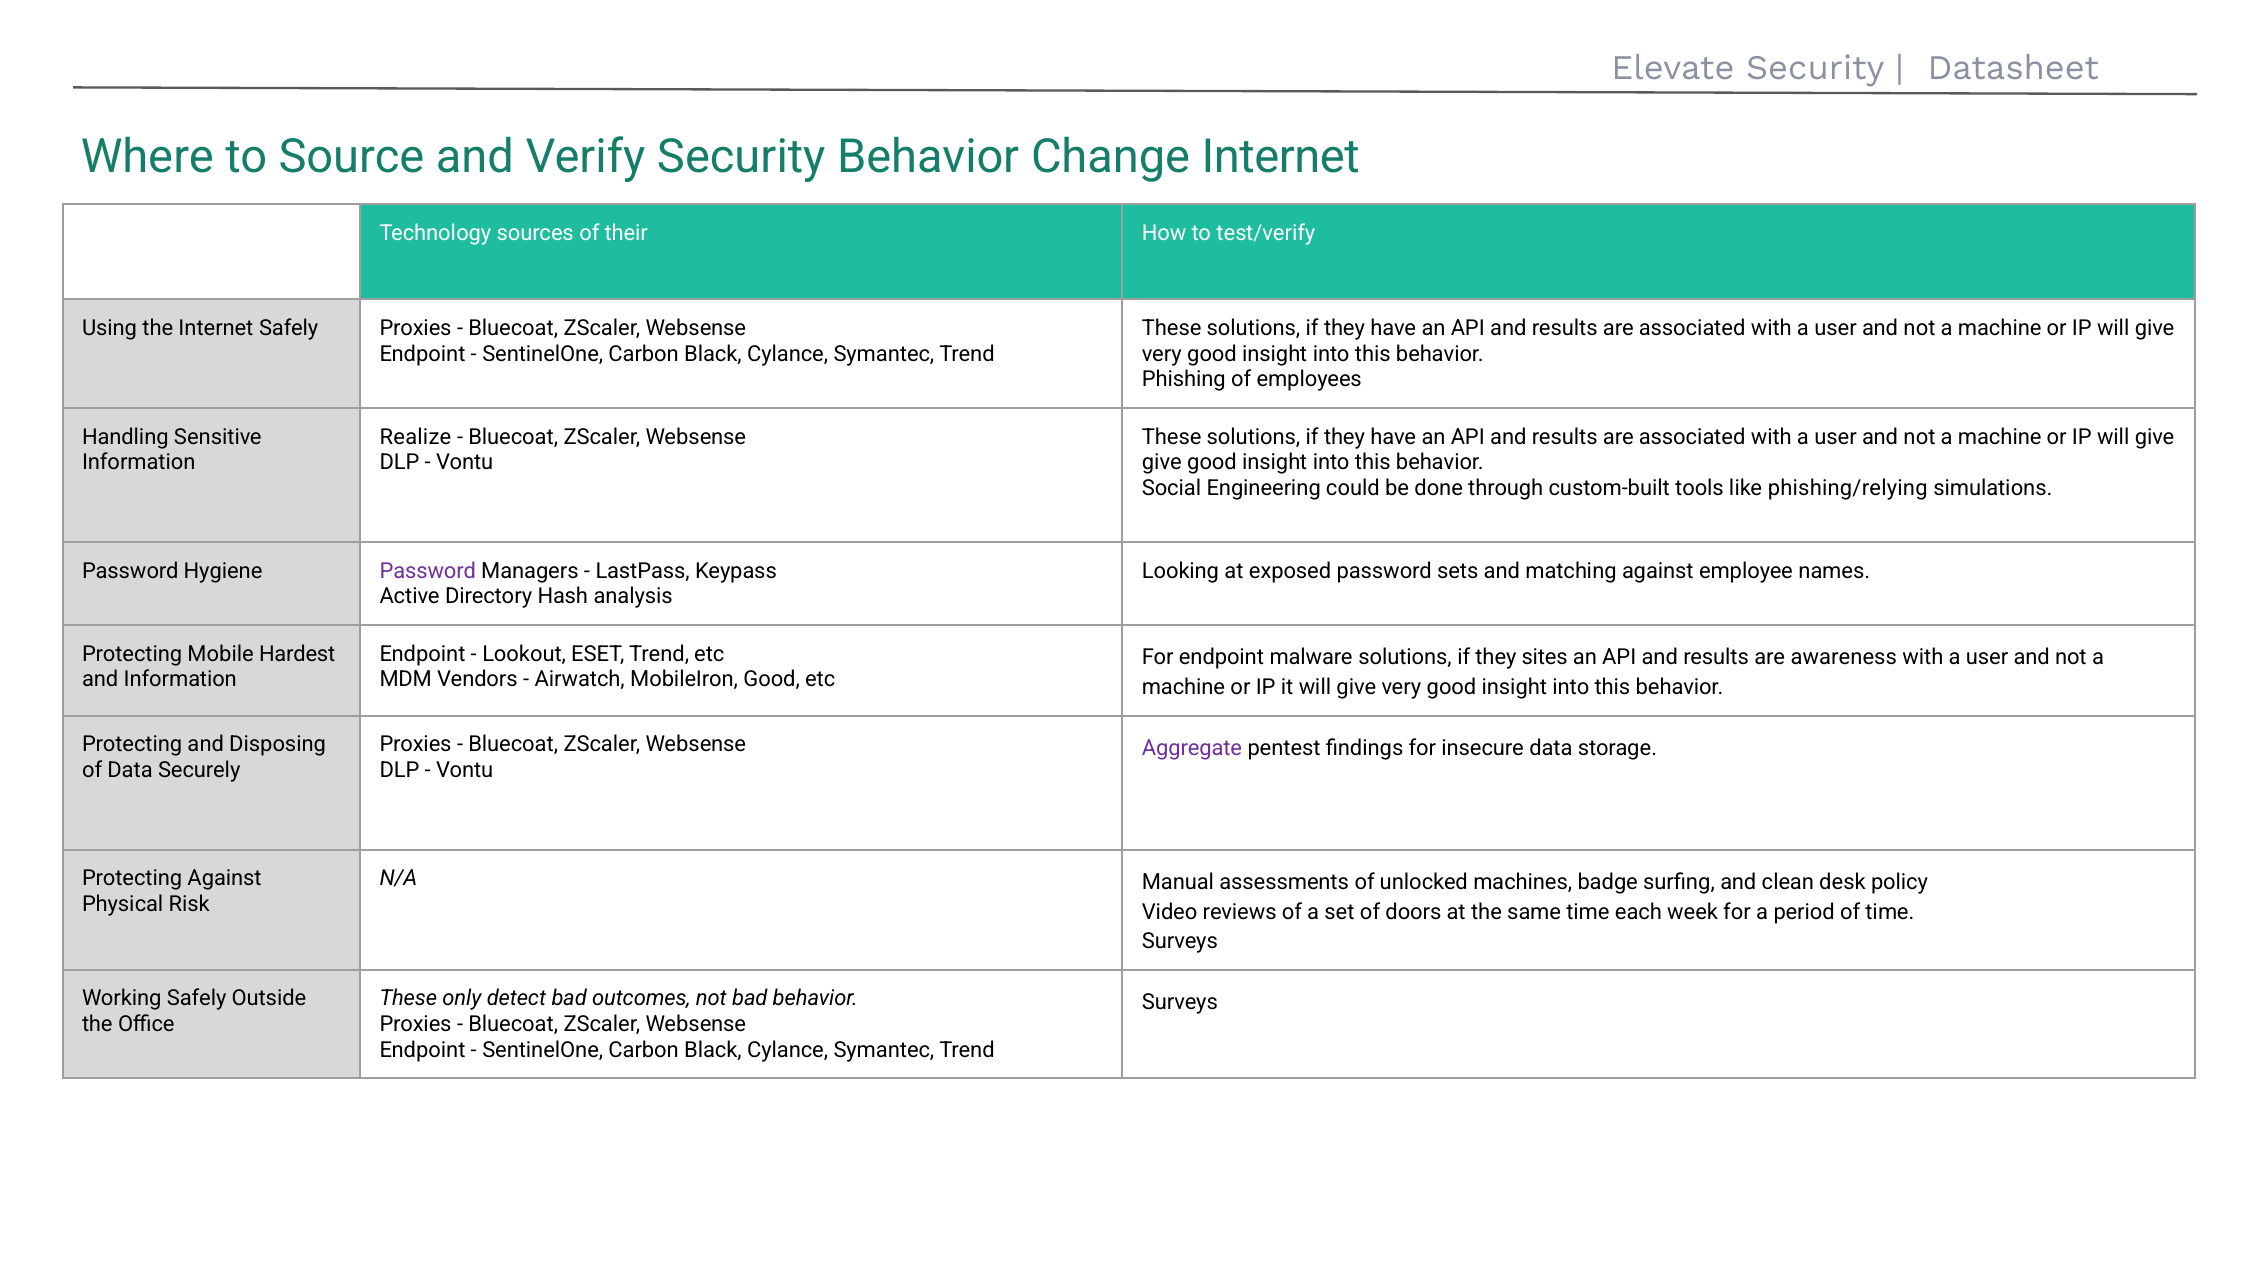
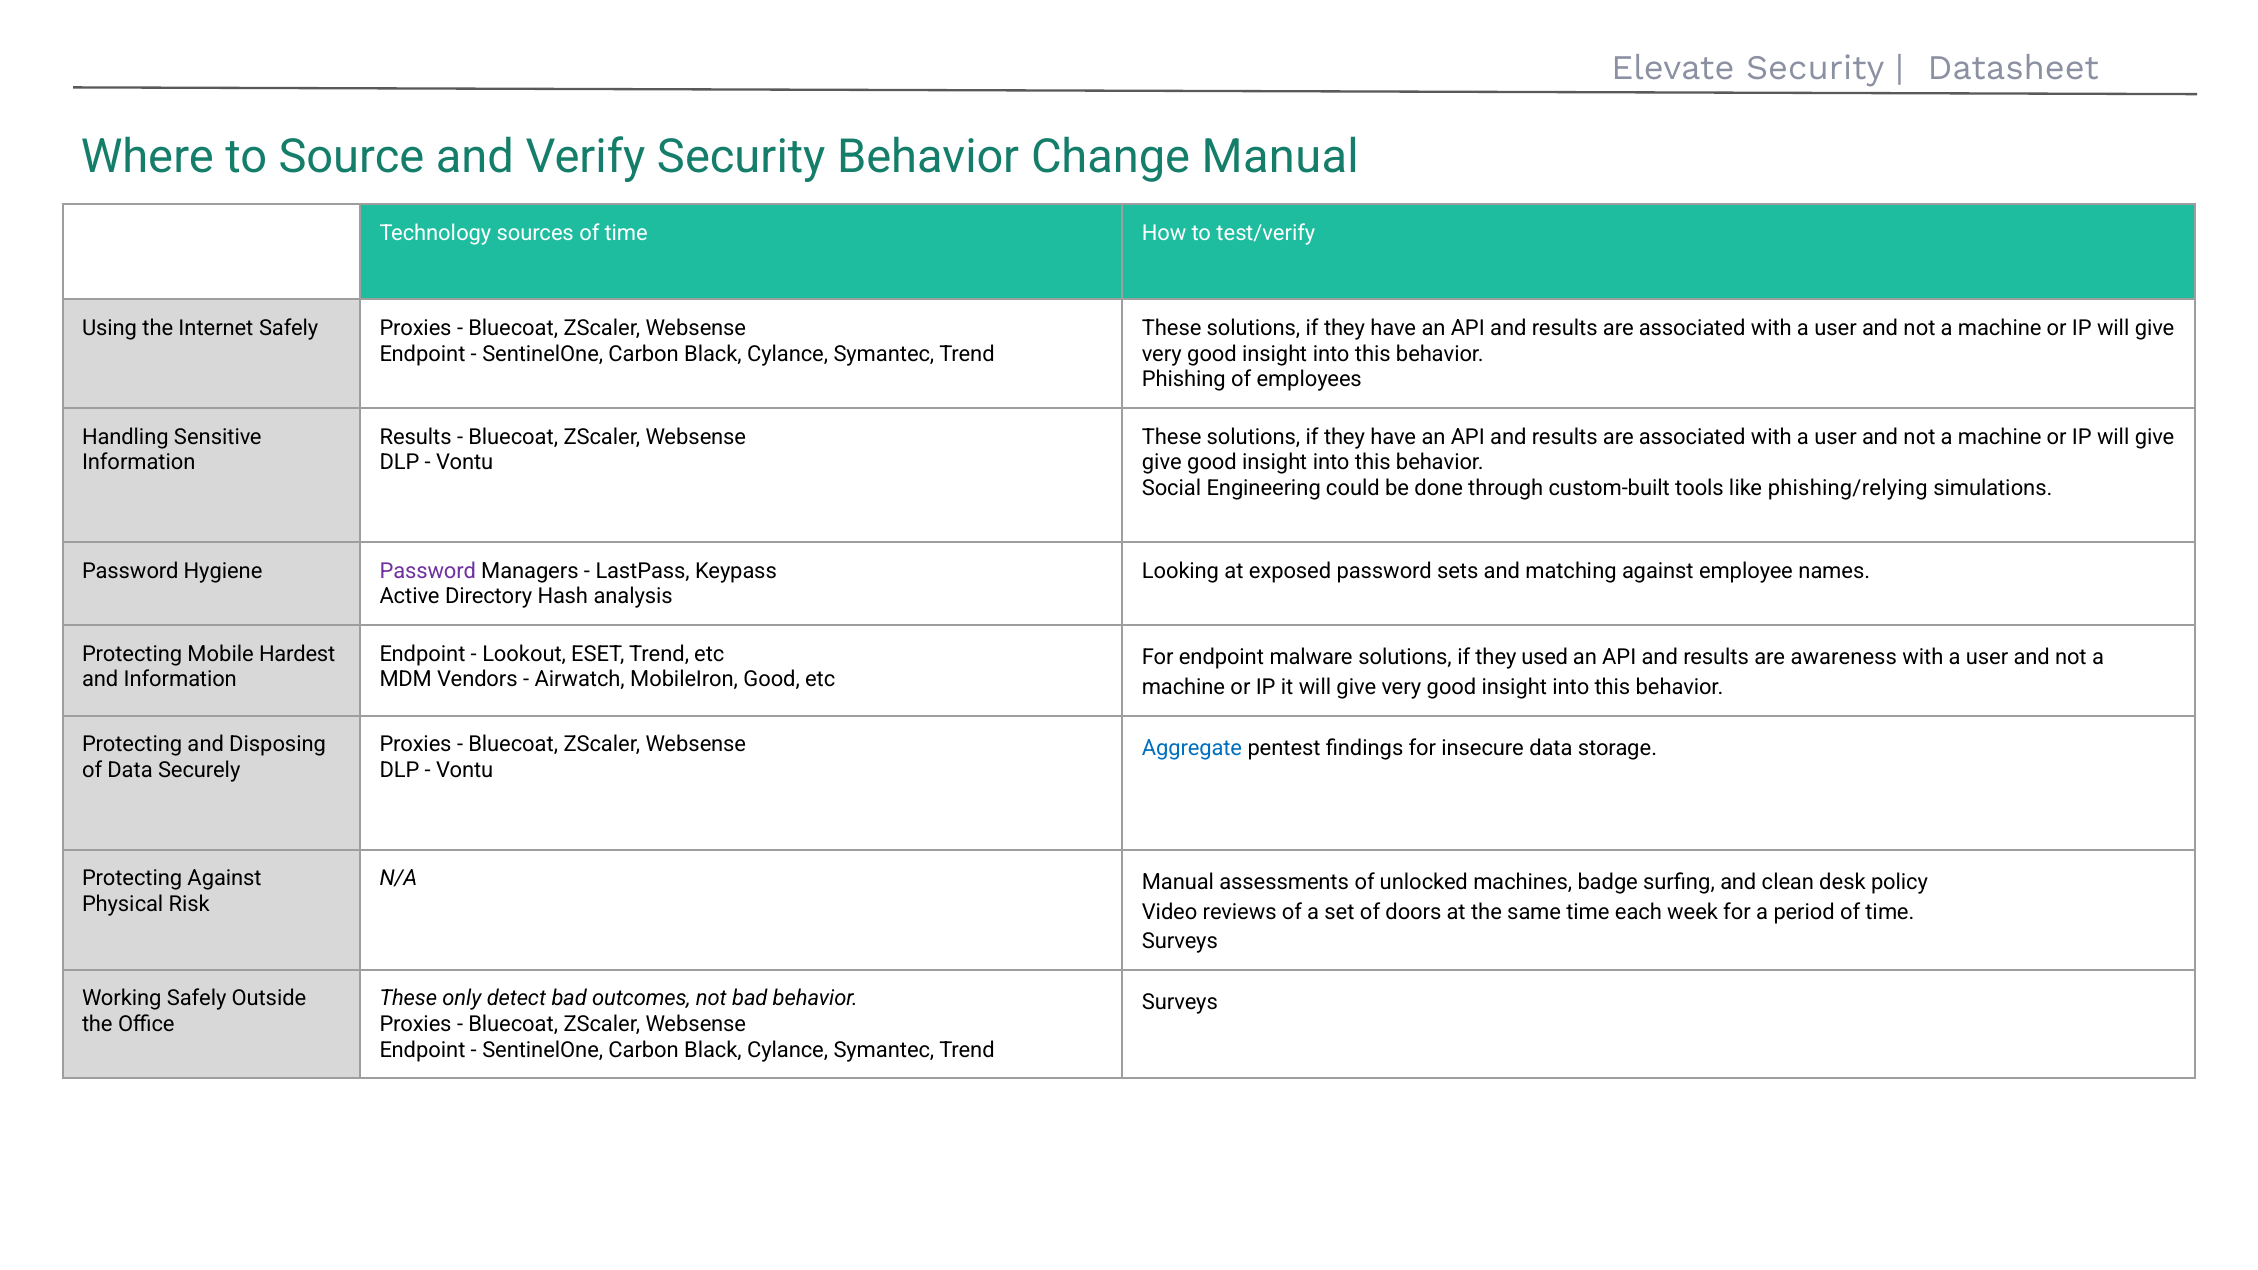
Change Internet: Internet -> Manual (1280, 157)
sources of their: their -> time (626, 233)
Realize: Realize -> Results (416, 437)
sites: sites -> used (1545, 658)
Aggregate colour: purple -> blue (1192, 748)
